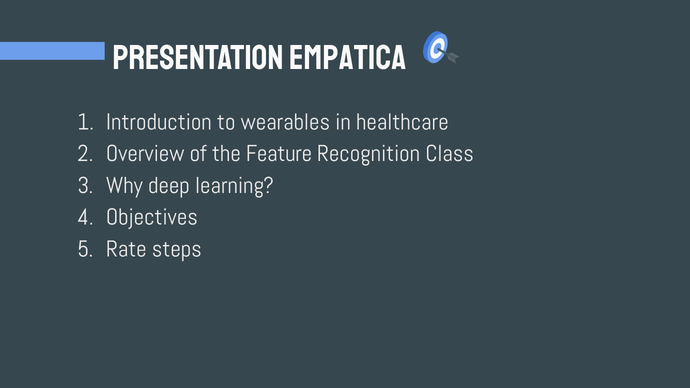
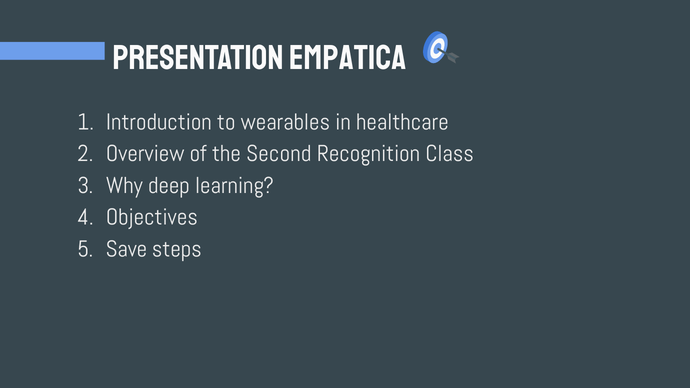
Feature: Feature -> Second (279, 154)
Rate: Rate -> Save (126, 249)
